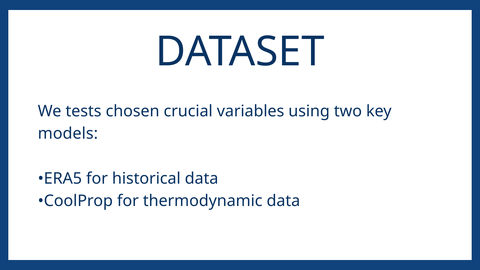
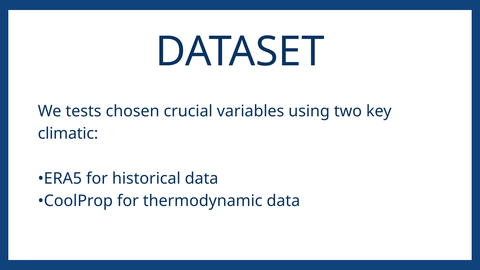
models: models -> climatic (68, 134)
